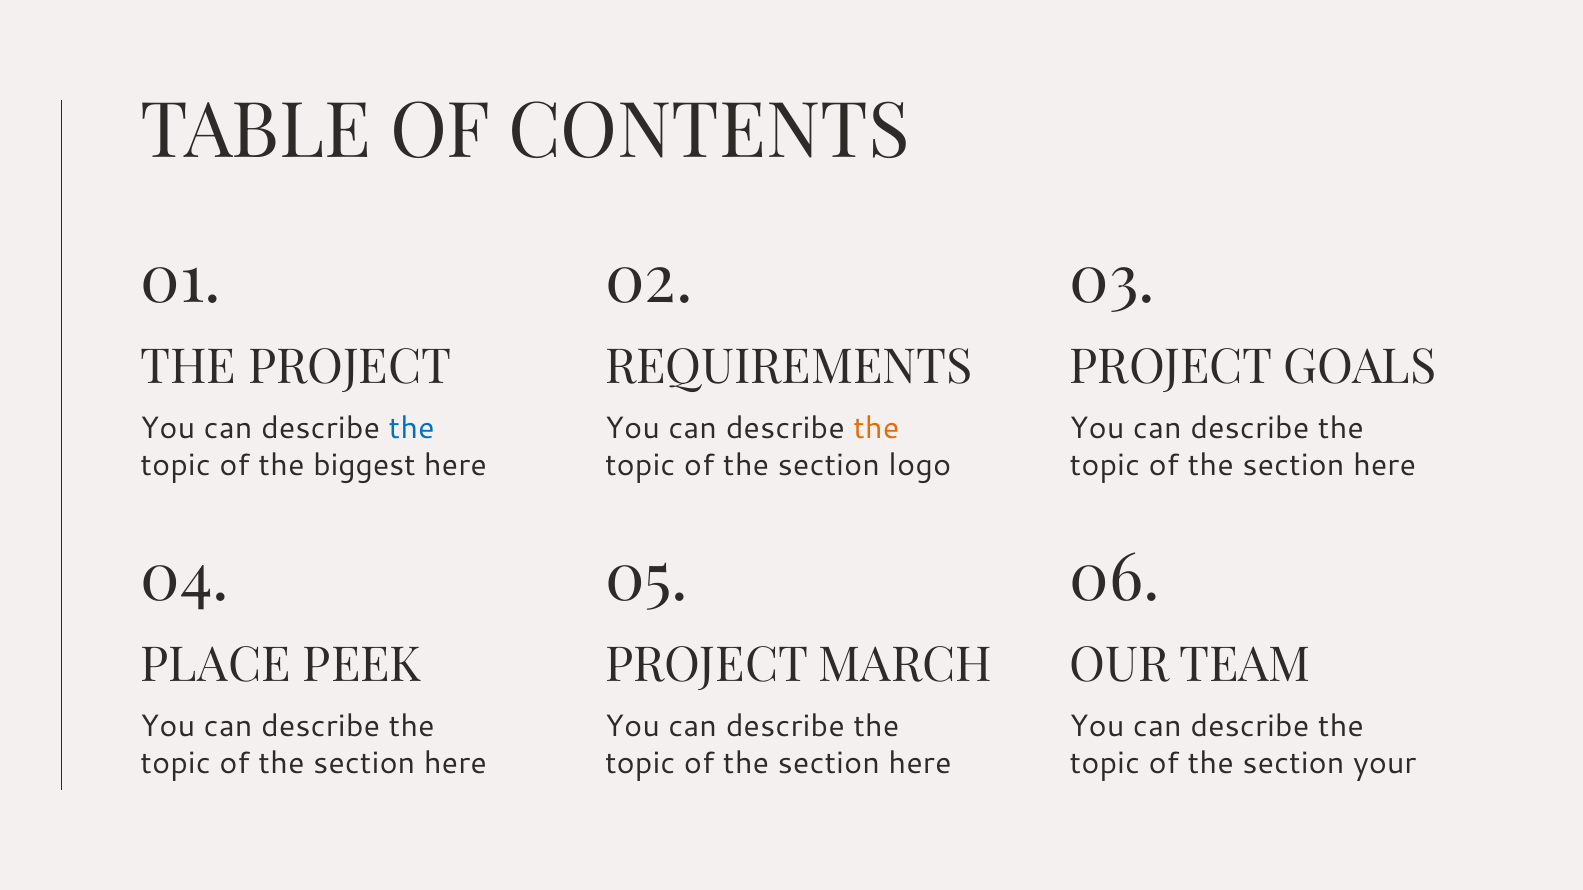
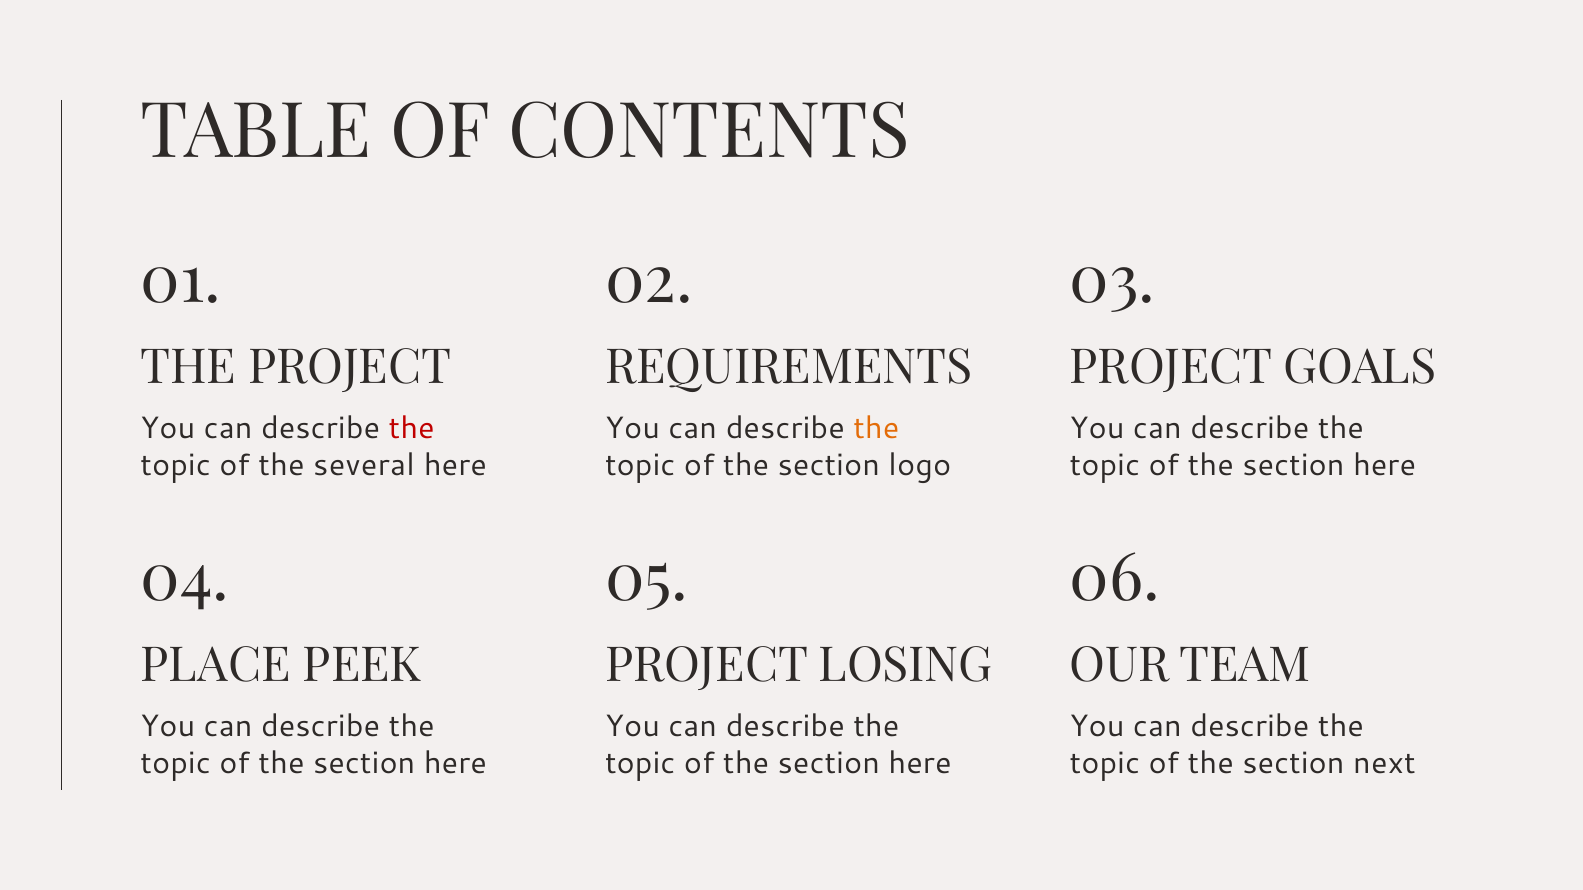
the colour: blue -> red (412, 429)
biggest: biggest -> several (364, 466)
MARCH: MARCH -> LOSING (906, 666)
your: your -> next (1384, 763)
